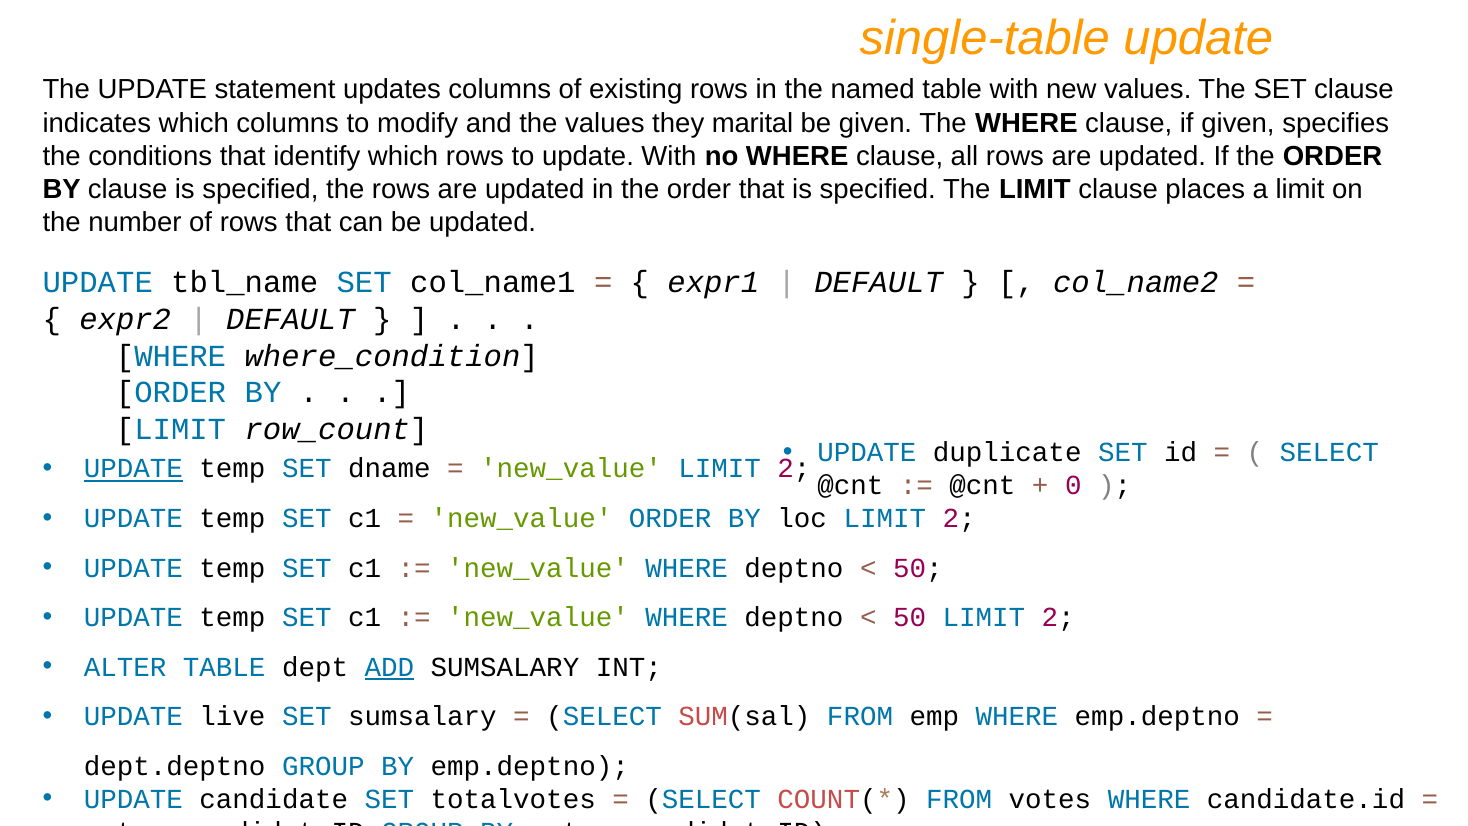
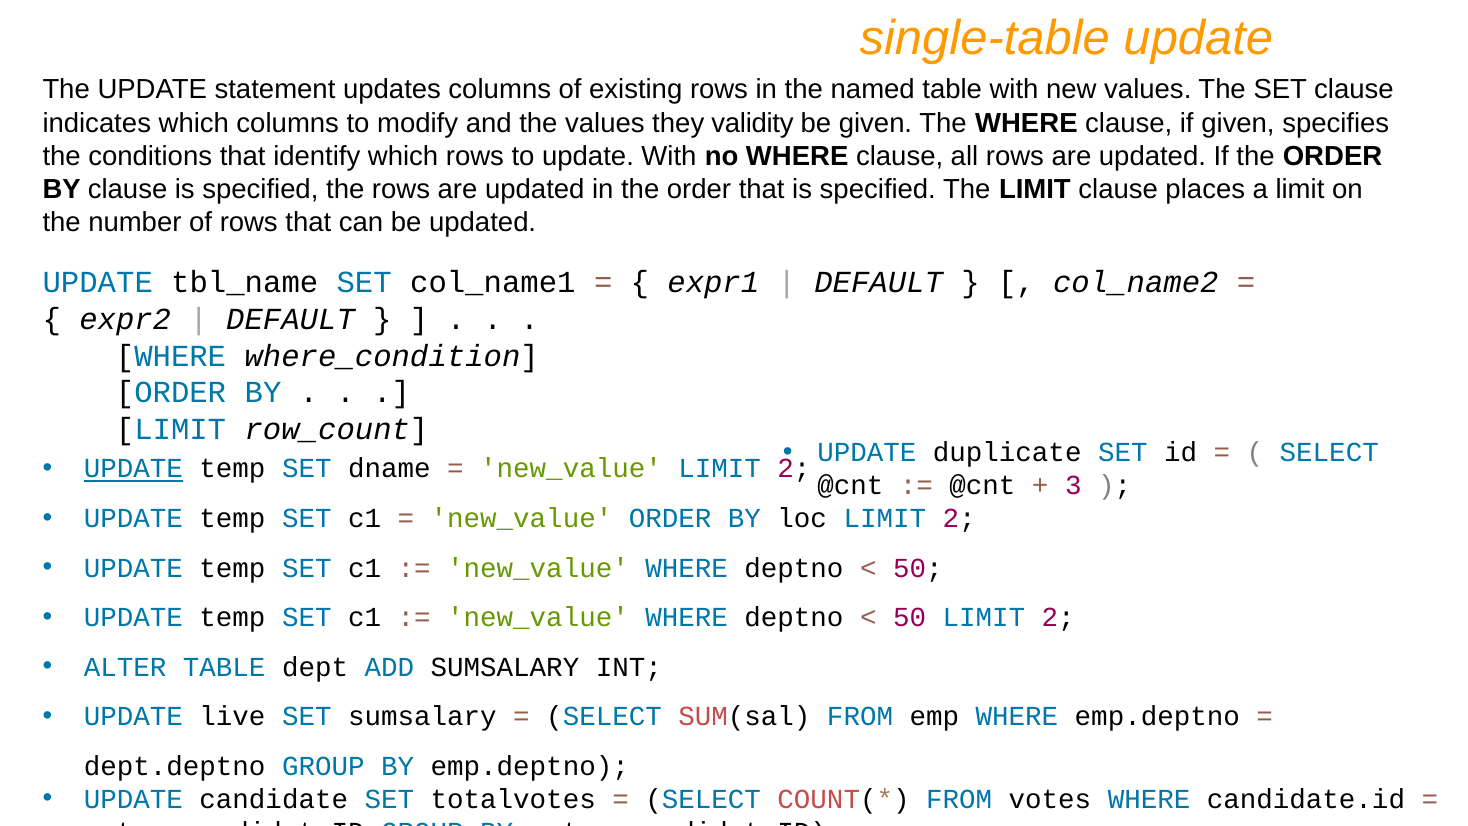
marital: marital -> validity (753, 123)
0: 0 -> 3 (1073, 485)
ADD underline: present -> none (389, 667)
